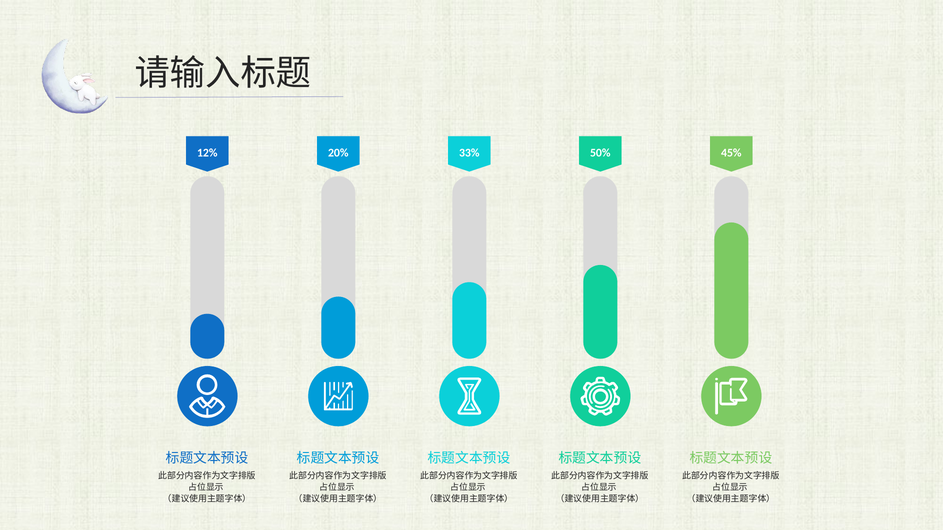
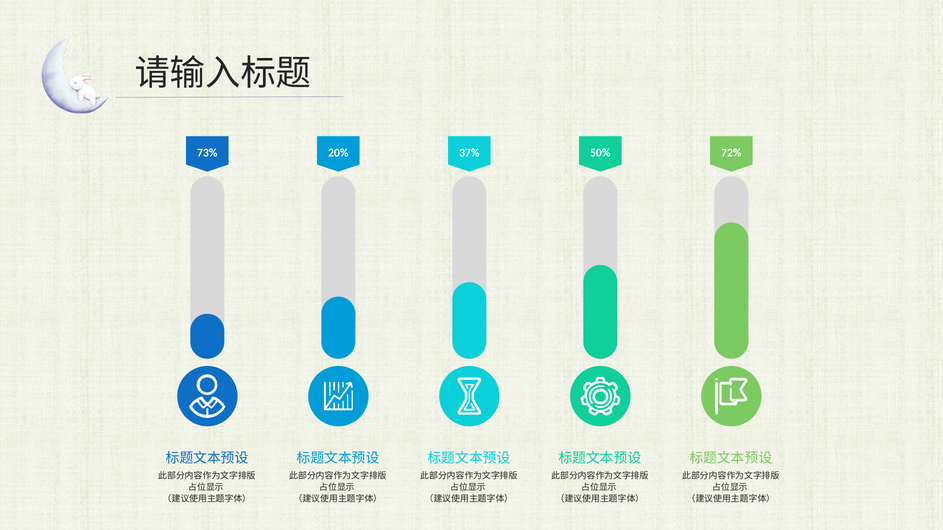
12%: 12% -> 73% (207, 153)
33%: 33% -> 37% (469, 153)
45%: 45% -> 72% (731, 153)
